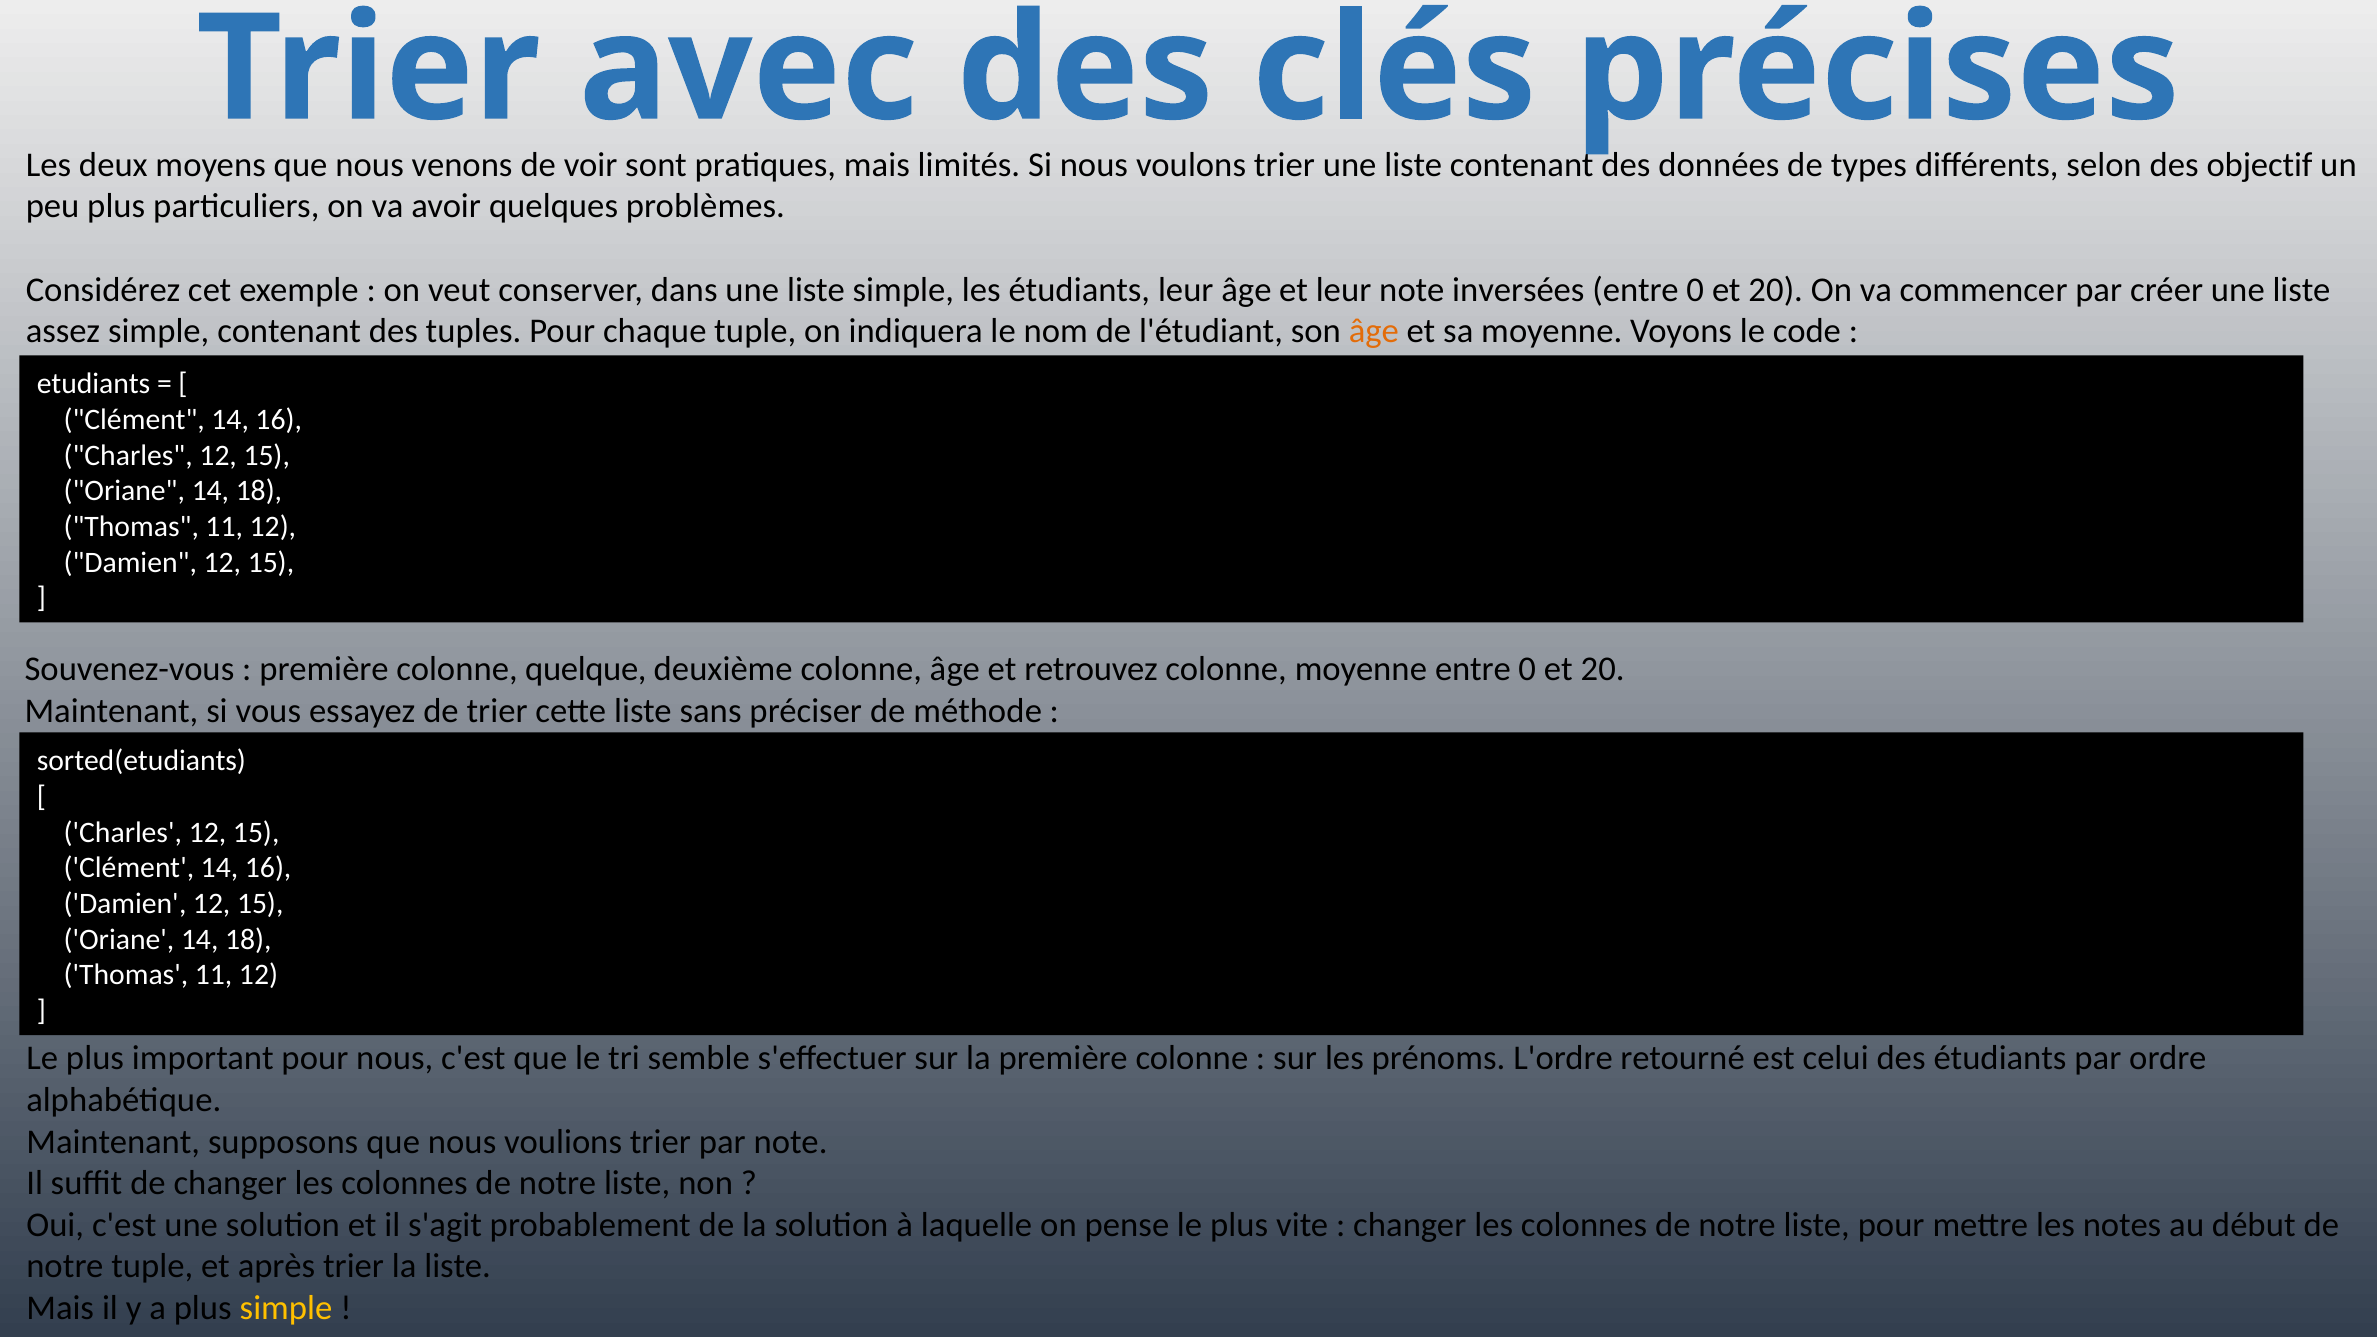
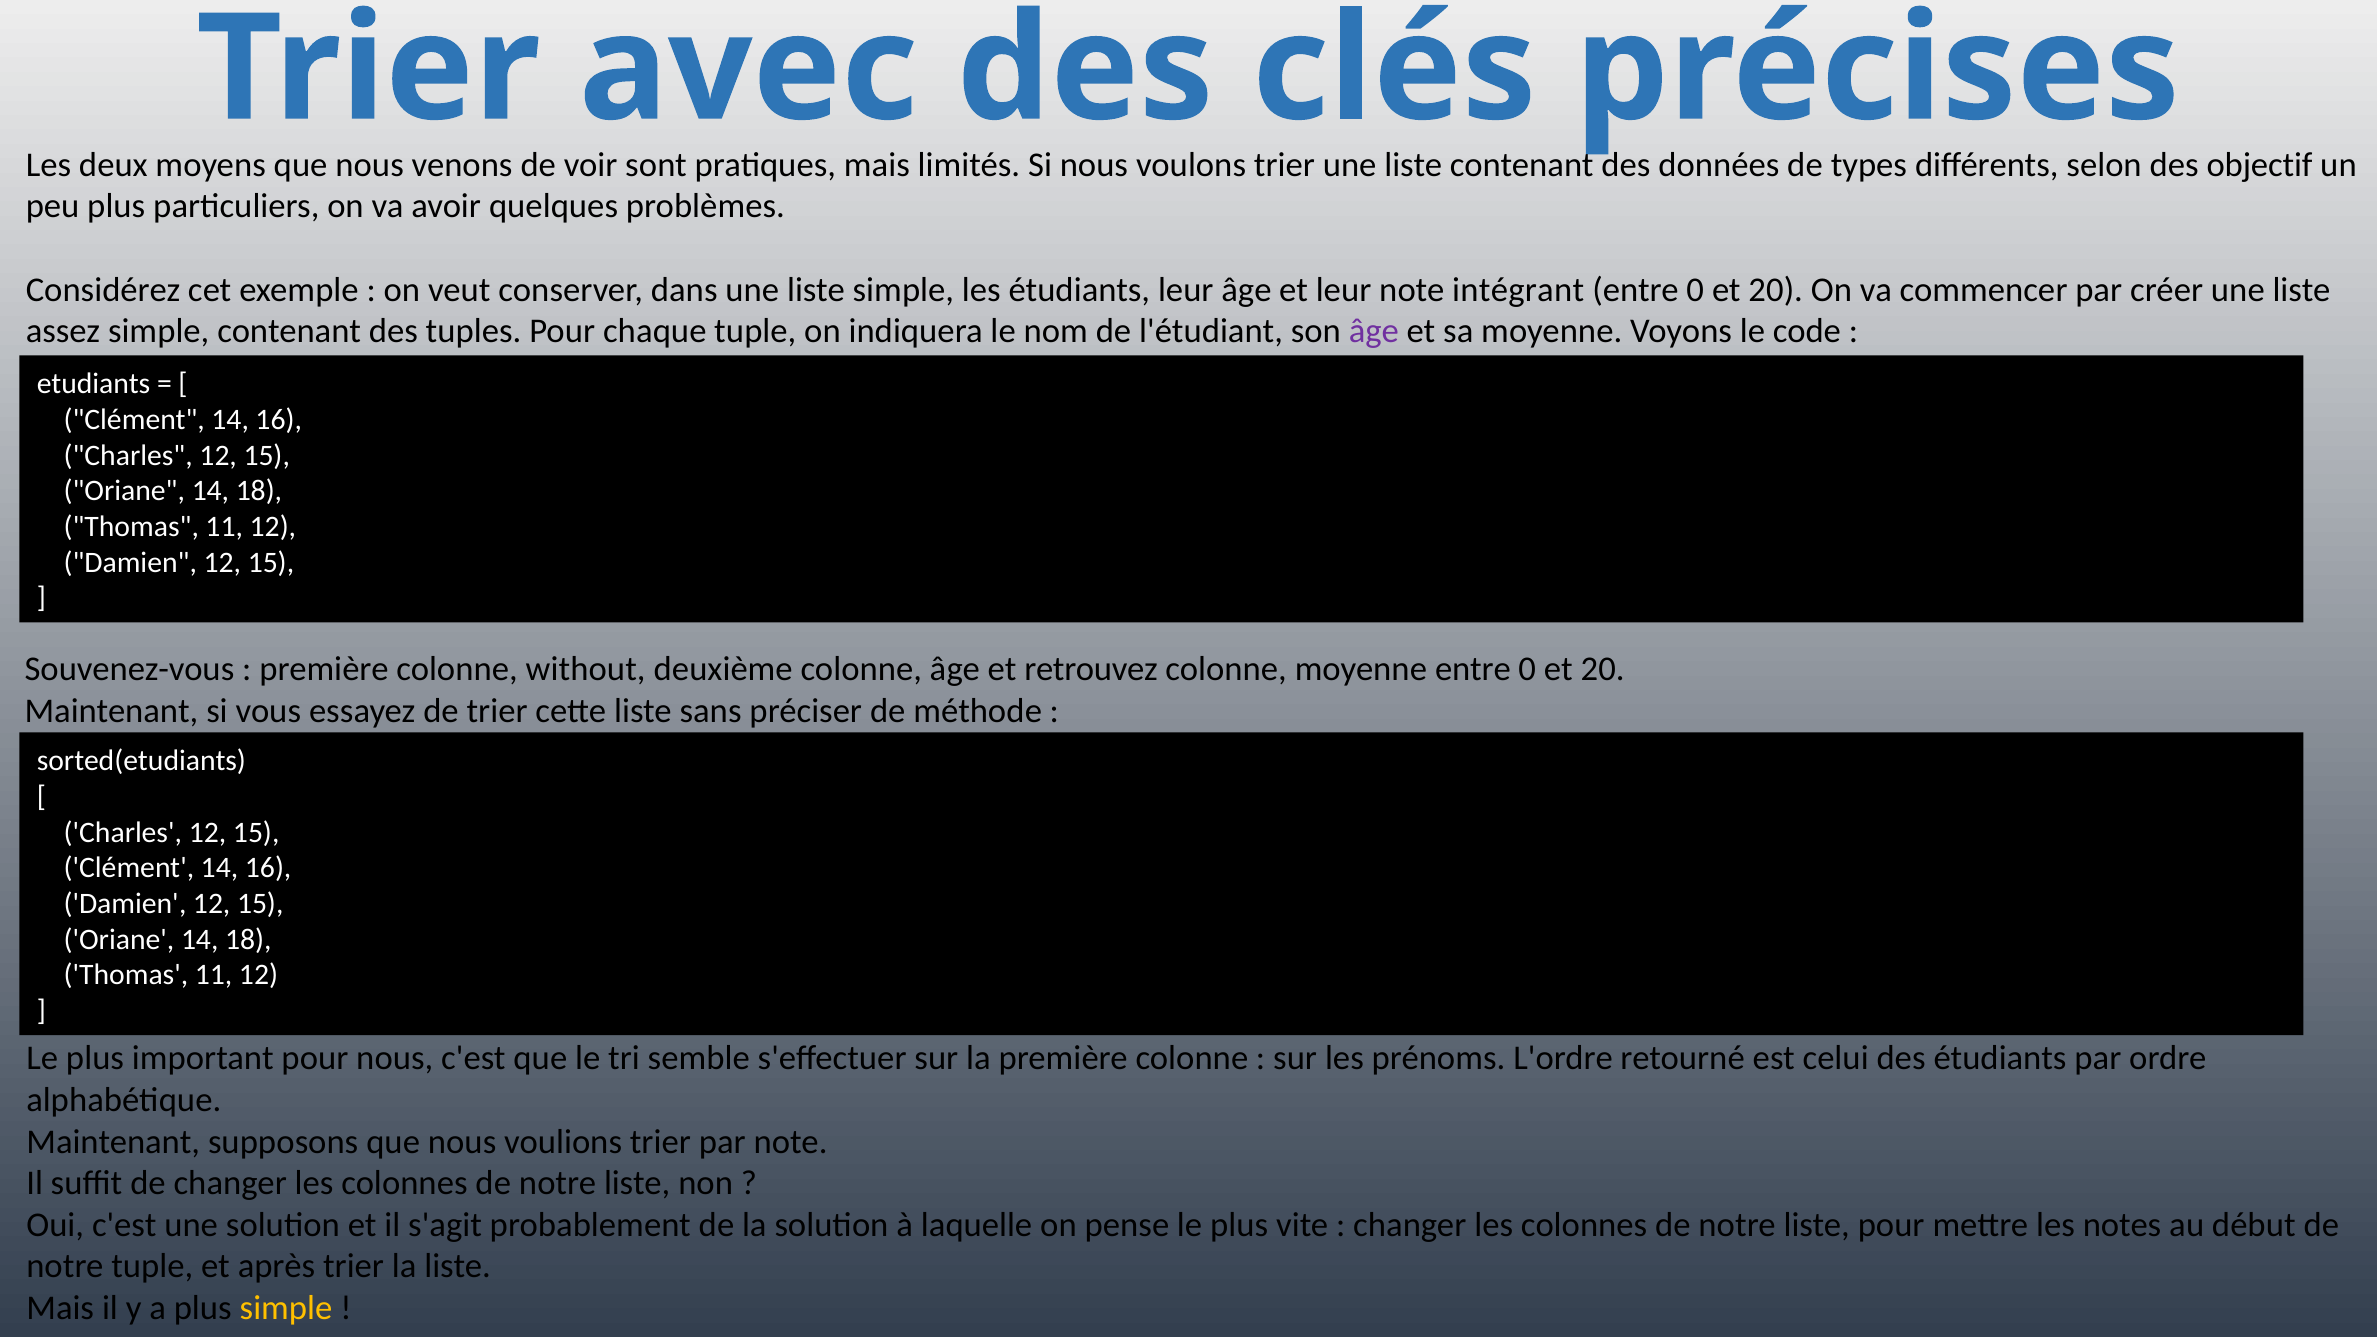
inversées: inversées -> intégrant (1518, 290)
âge colour: orange -> purple (1374, 331)
quelque: quelque -> without (586, 669)
